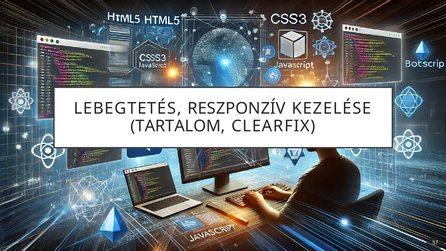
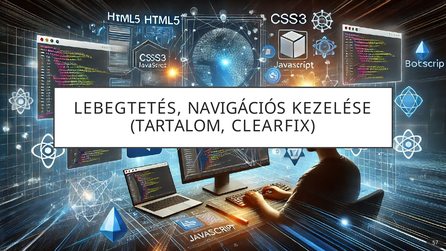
RESZPONZÍV: RESZPONZÍV -> NAVIGÁCIÓS (237, 109)
